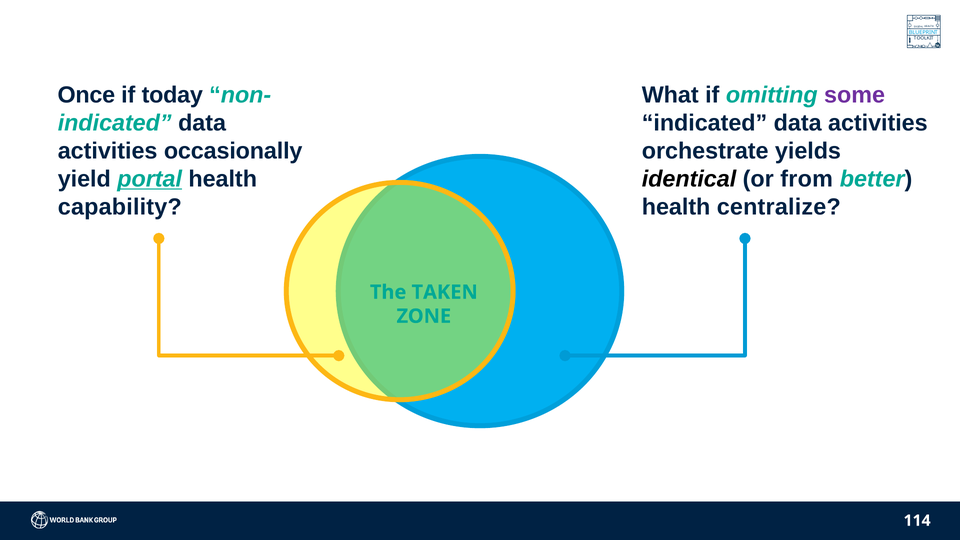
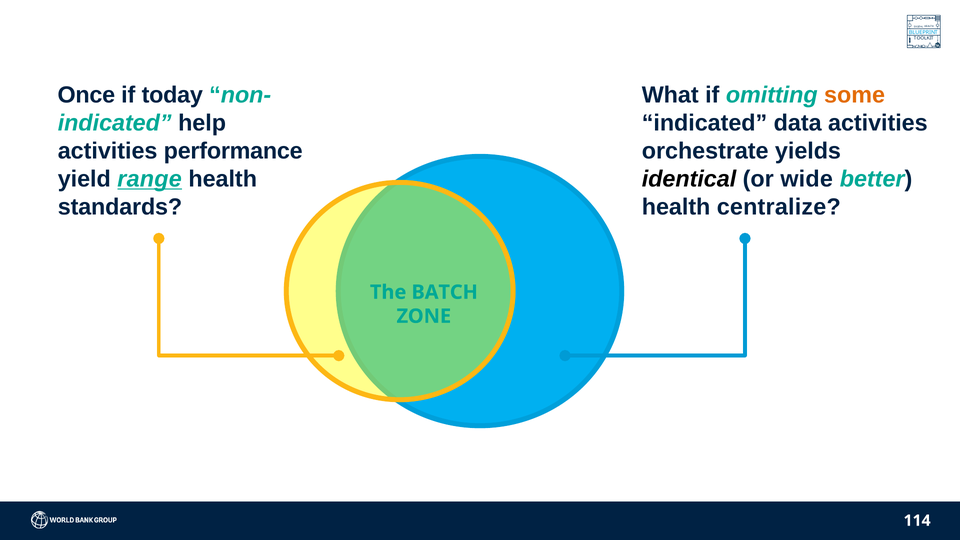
some colour: purple -> orange (855, 95)
data: data -> help (202, 123)
occasionally: occasionally -> performance (233, 151)
portal: portal -> range (150, 179)
from: from -> wide (807, 179)
capability: capability -> standards (120, 207)
TAKEN: TAKEN -> BATCH (445, 292)
